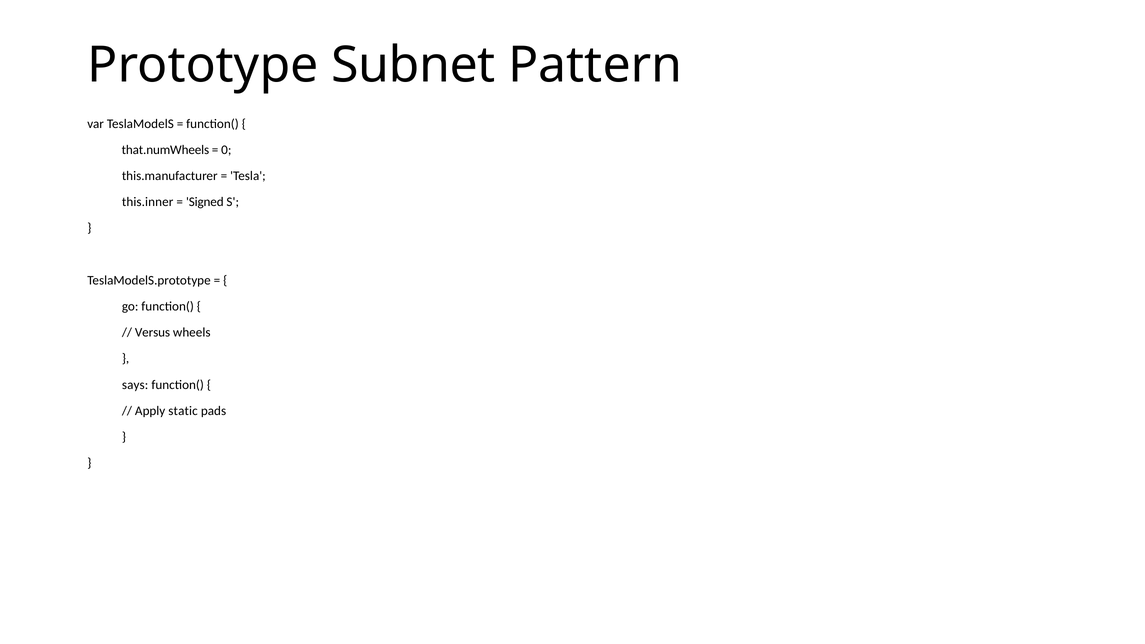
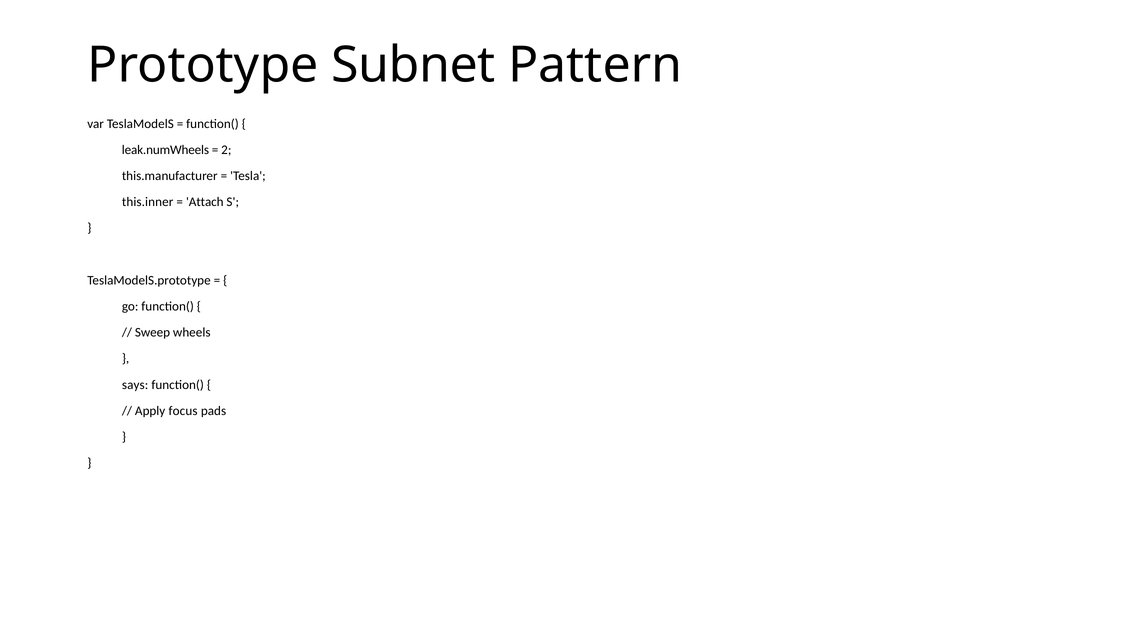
that.numWheels: that.numWheels -> leak.numWheels (165, 150)
0: 0 -> 2 (226, 150)
Signed: Signed -> Attach (205, 202)
Versus: Versus -> Sweep (152, 333)
static: static -> focus (183, 411)
